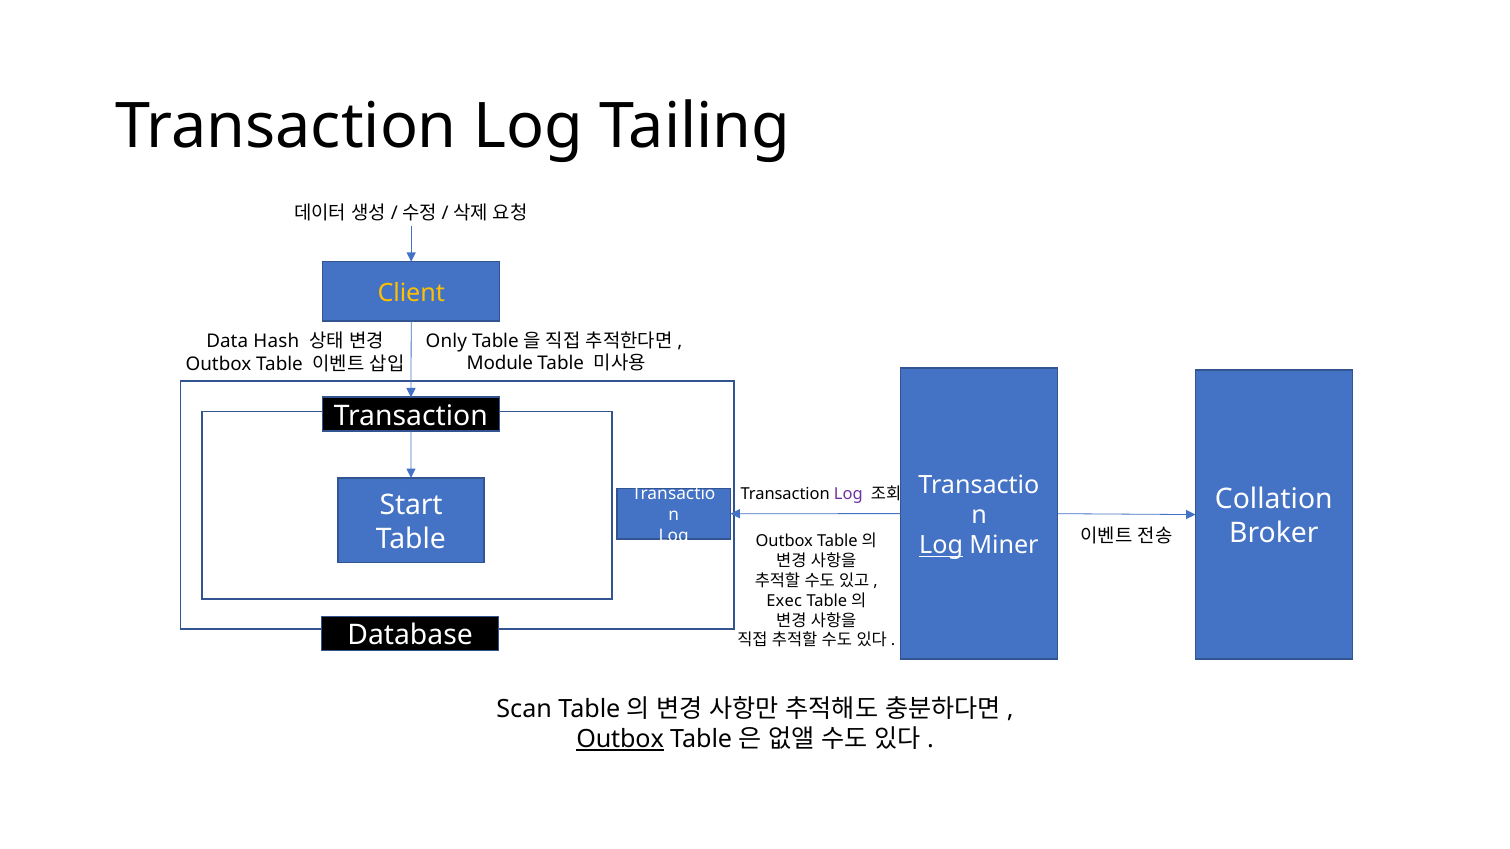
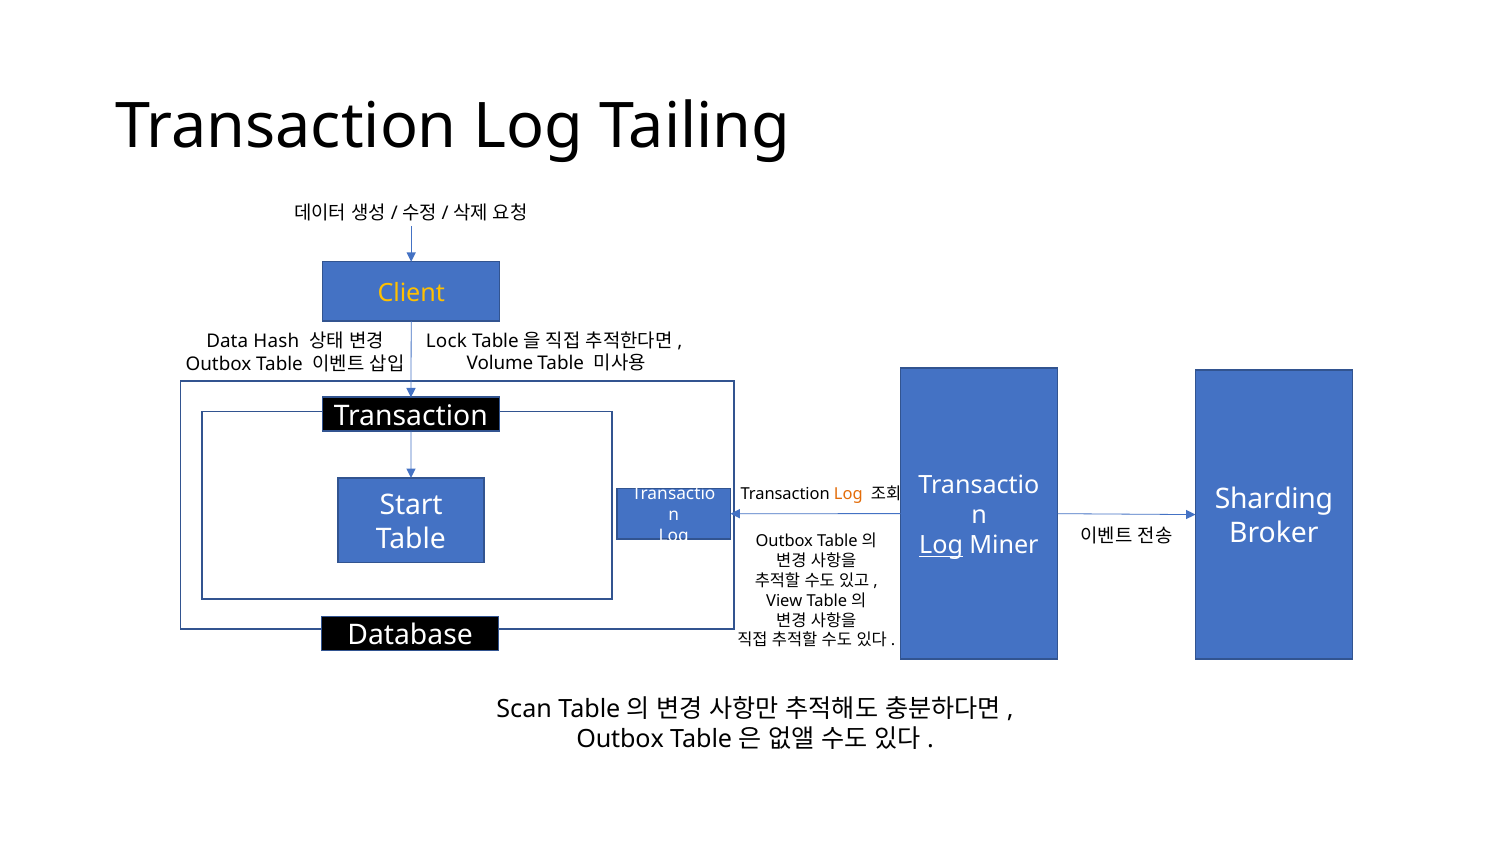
Only: Only -> Lock (446, 341)
Module: Module -> Volume (500, 364)
Log colour: purple -> orange (848, 495)
Collation: Collation -> Sharding (1274, 500)
Exec: Exec -> View (784, 601)
Outbox underline: present -> none (620, 740)
